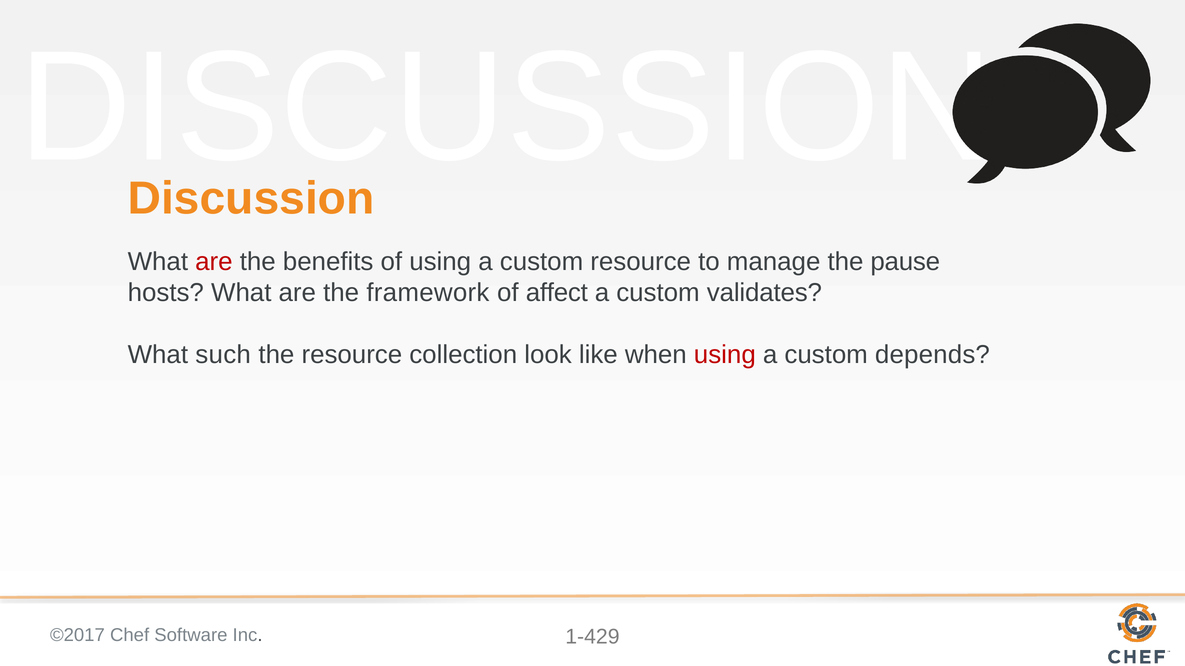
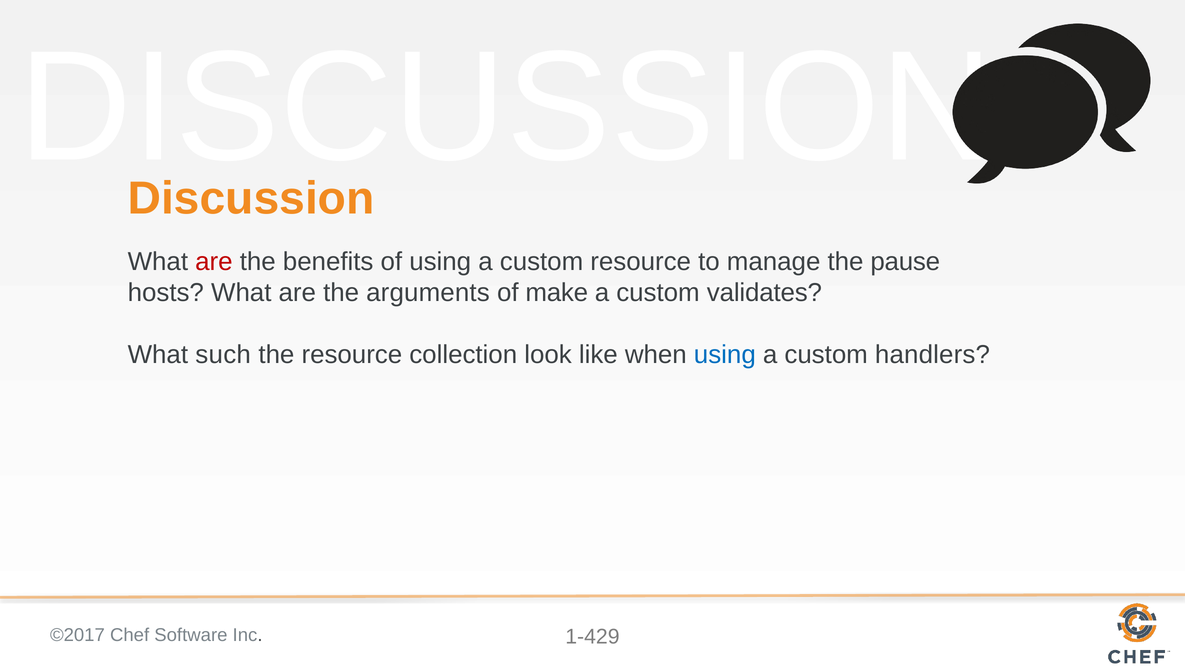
framework: framework -> arguments (428, 293)
affect: affect -> make (557, 293)
using colour: red -> blue (725, 355)
depends: depends -> handlers (932, 355)
